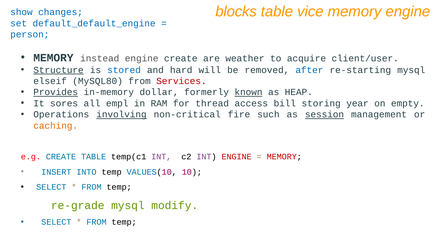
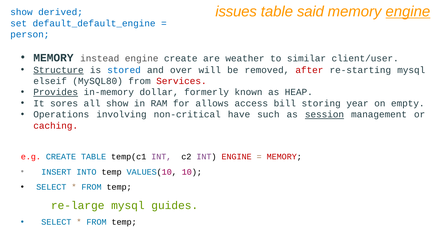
blocks: blocks -> issues (236, 12)
vice: vice -> said (310, 12)
engine underline: none -> present (408, 12)
changes: changes -> derived (61, 12)
acquire: acquire -> similar (306, 58)
hard: hard -> over (181, 70)
after colour: blue -> red (309, 70)
known underline: present -> none (249, 92)
all empl: empl -> show (117, 103)
thread: thread -> allows (212, 103)
involving underline: present -> none (121, 115)
fire: fire -> have (239, 115)
caching colour: orange -> red (56, 126)
re-grade: re-grade -> re-large (78, 206)
modify: modify -> guides (175, 206)
